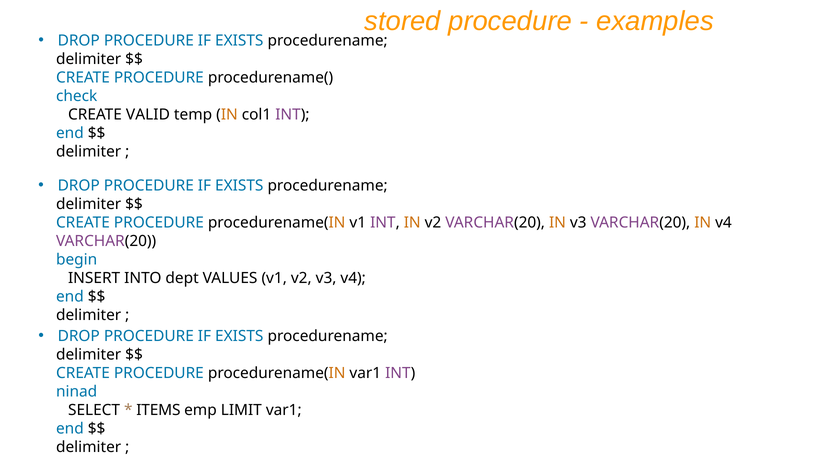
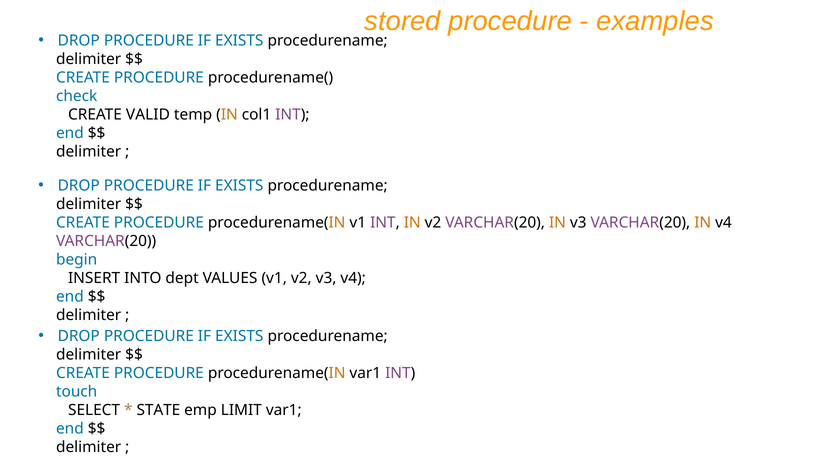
ninad: ninad -> touch (77, 392)
ITEMS: ITEMS -> STATE (158, 410)
